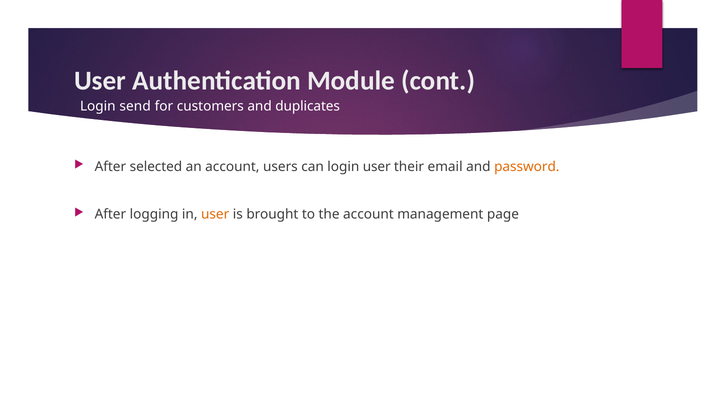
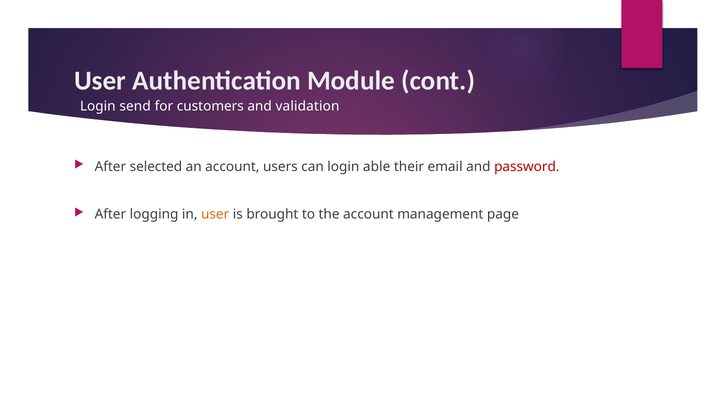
duplicates: duplicates -> validation (308, 106)
login user: user -> able (377, 167)
password colour: orange -> red (527, 167)
